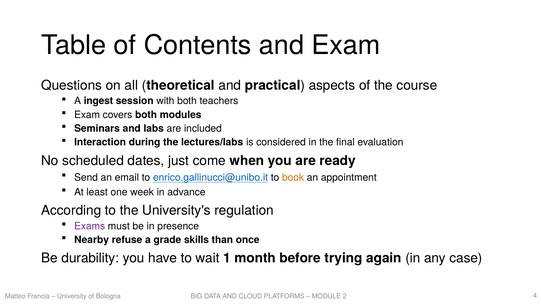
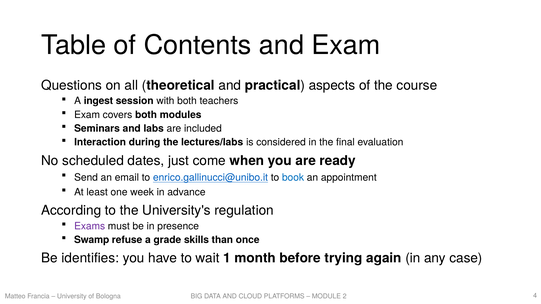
book colour: orange -> blue (293, 178)
Nearby: Nearby -> Swamp (92, 240)
durability: durability -> identifies (90, 258)
